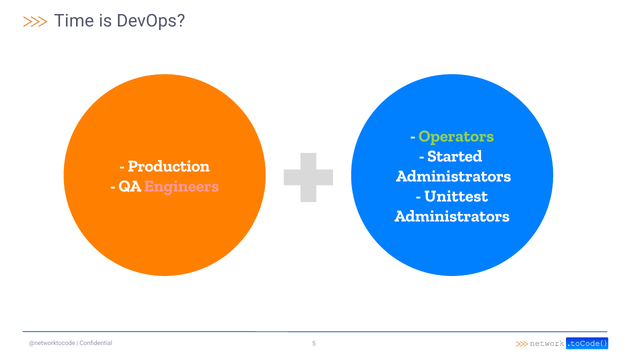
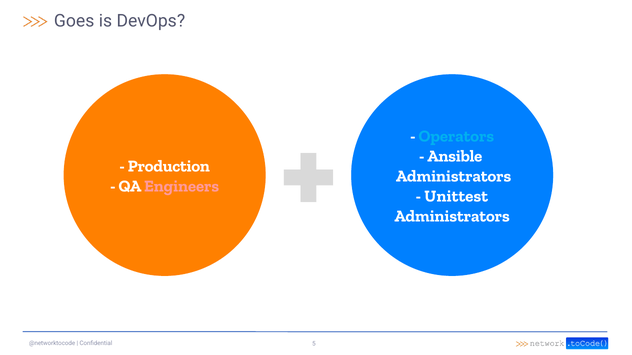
Time: Time -> Goes (74, 21)
Operators colour: light green -> light blue (456, 136)
Started: Started -> Ansible (455, 156)
